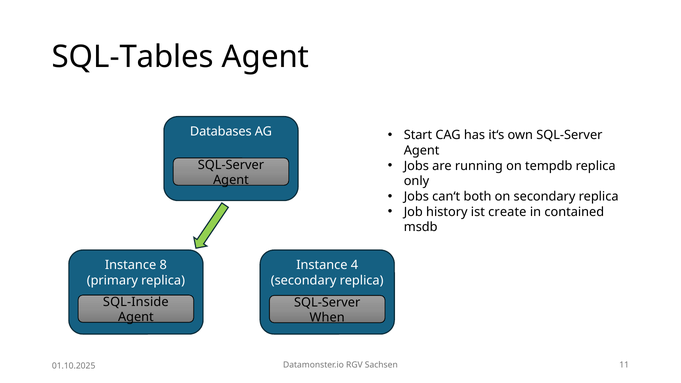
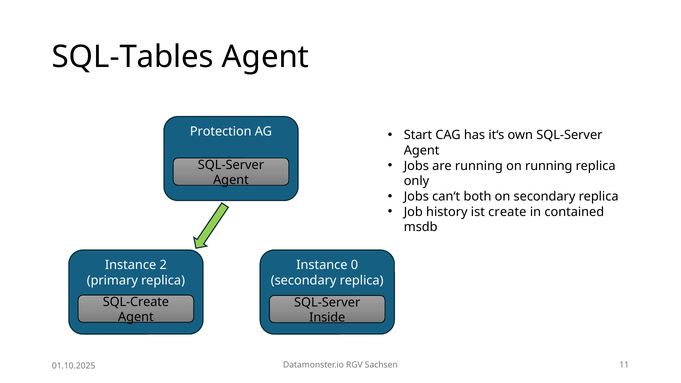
Databases: Databases -> Protection (221, 132)
on tempdb: tempdb -> running (549, 166)
8: 8 -> 2 (163, 265)
4: 4 -> 0 (355, 265)
SQL-Inside: SQL-Inside -> SQL-Create (136, 302)
When: When -> Inside (327, 318)
